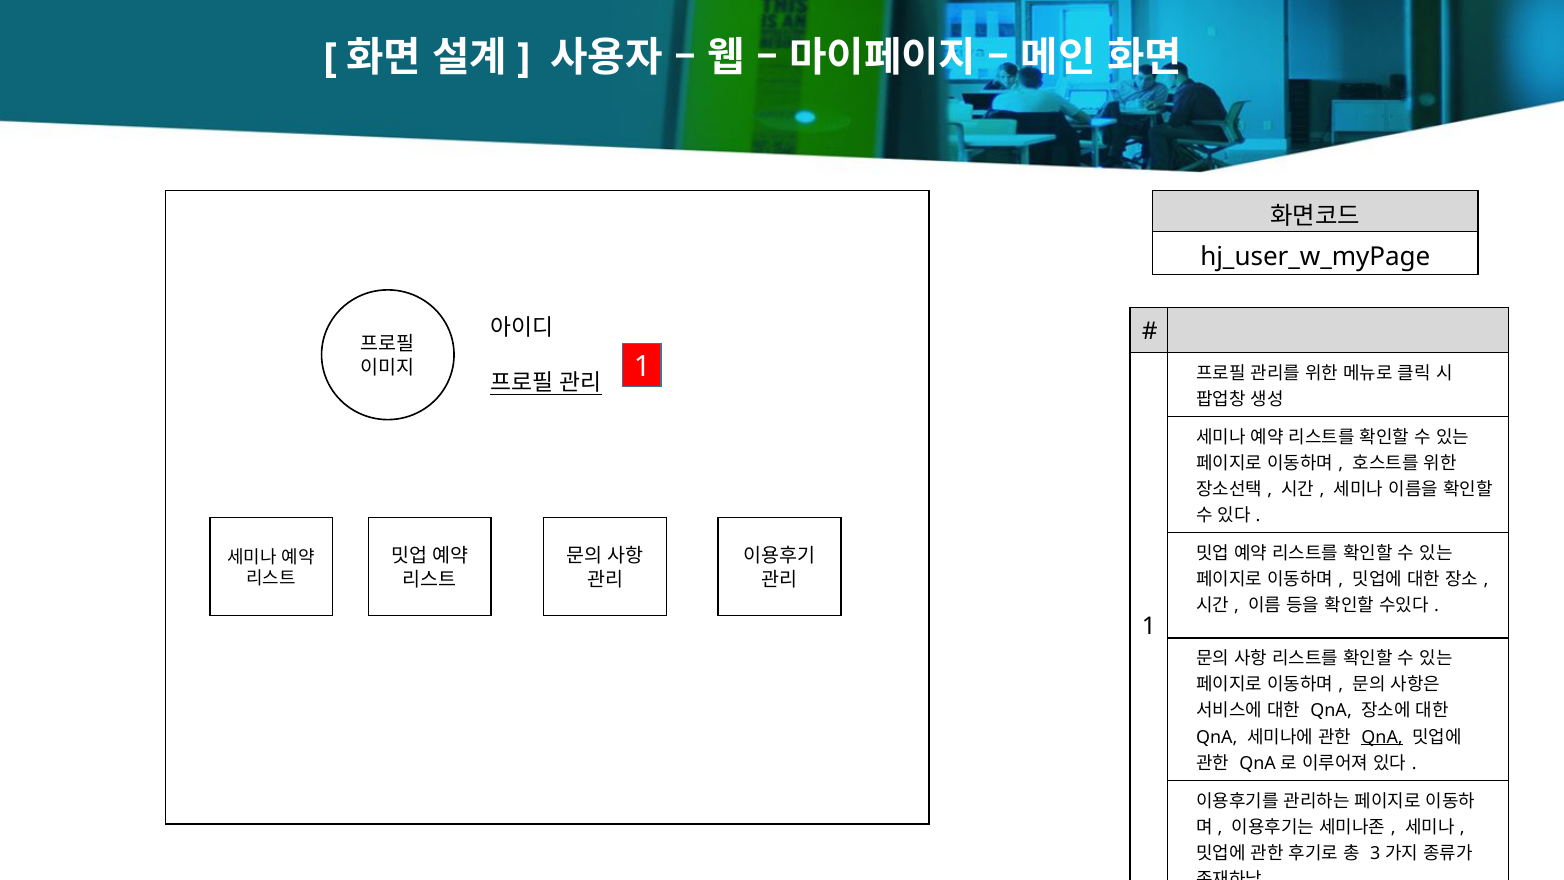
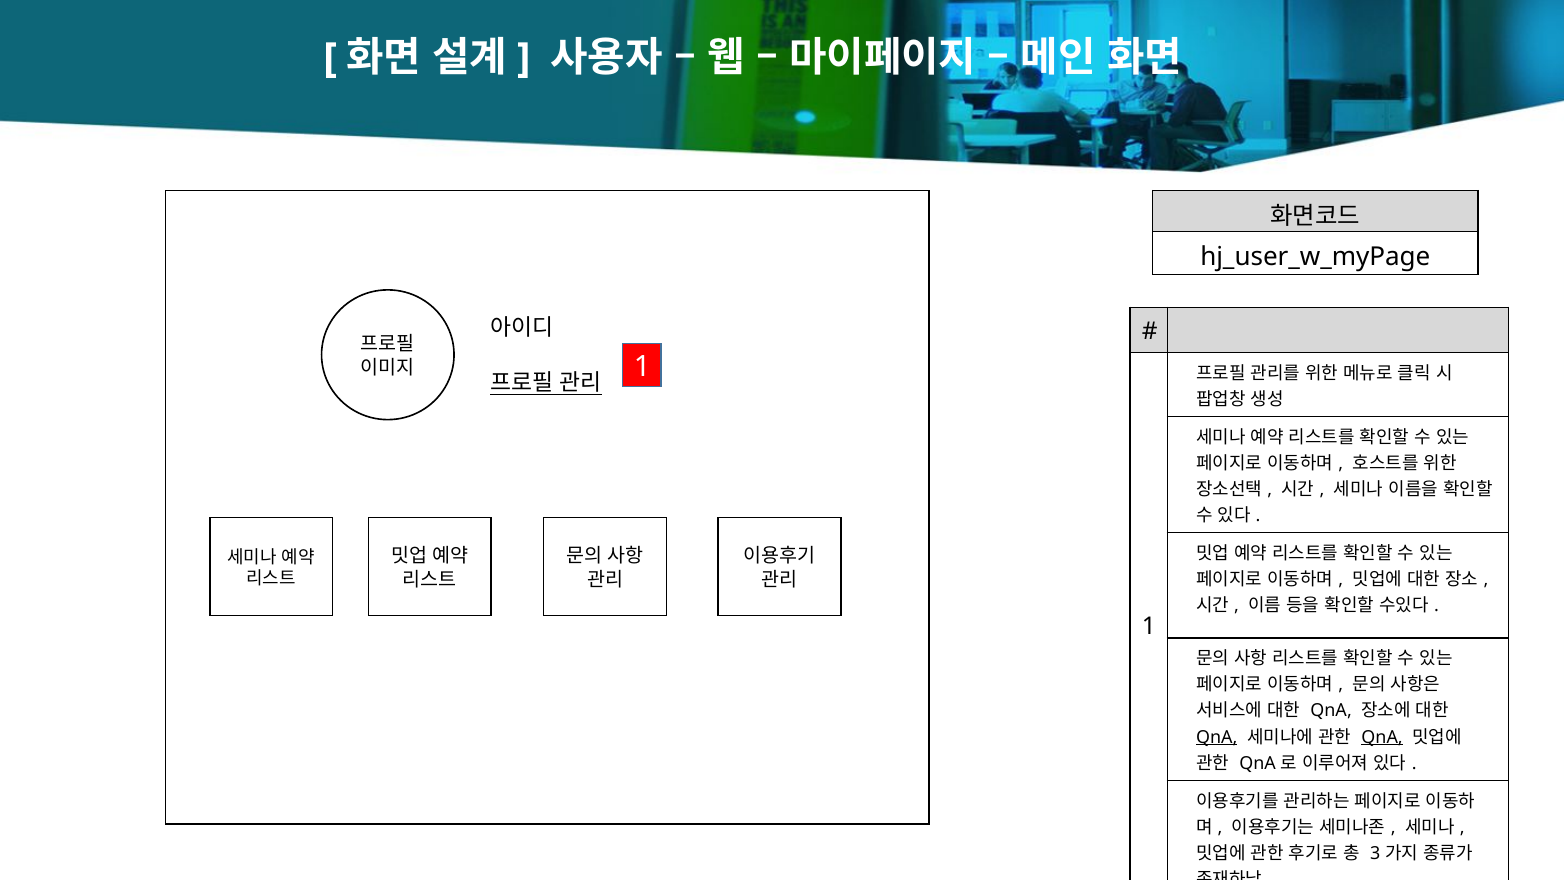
QnA underline: none -> present (1217, 737)
